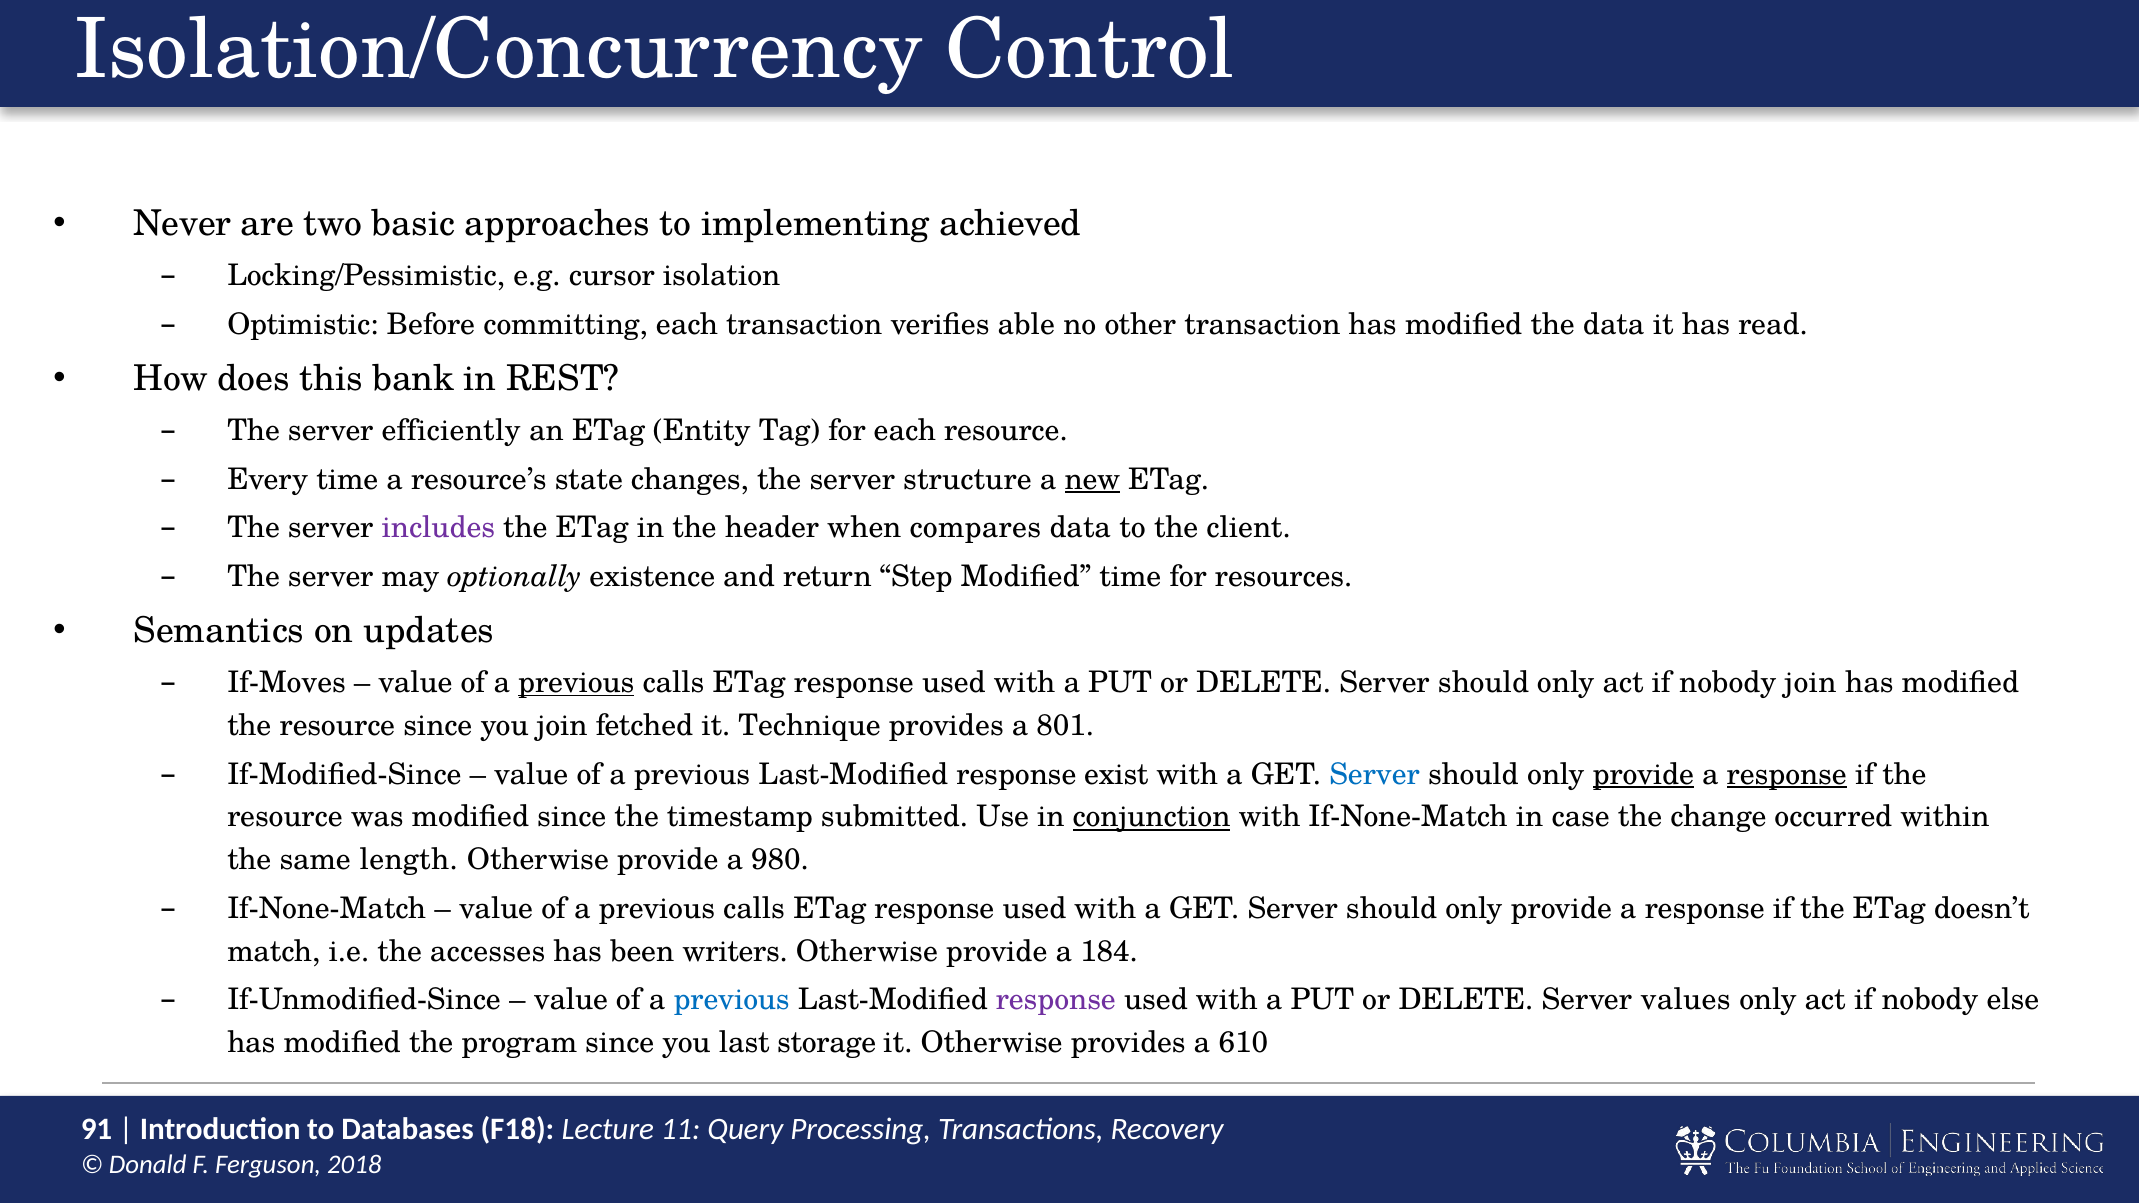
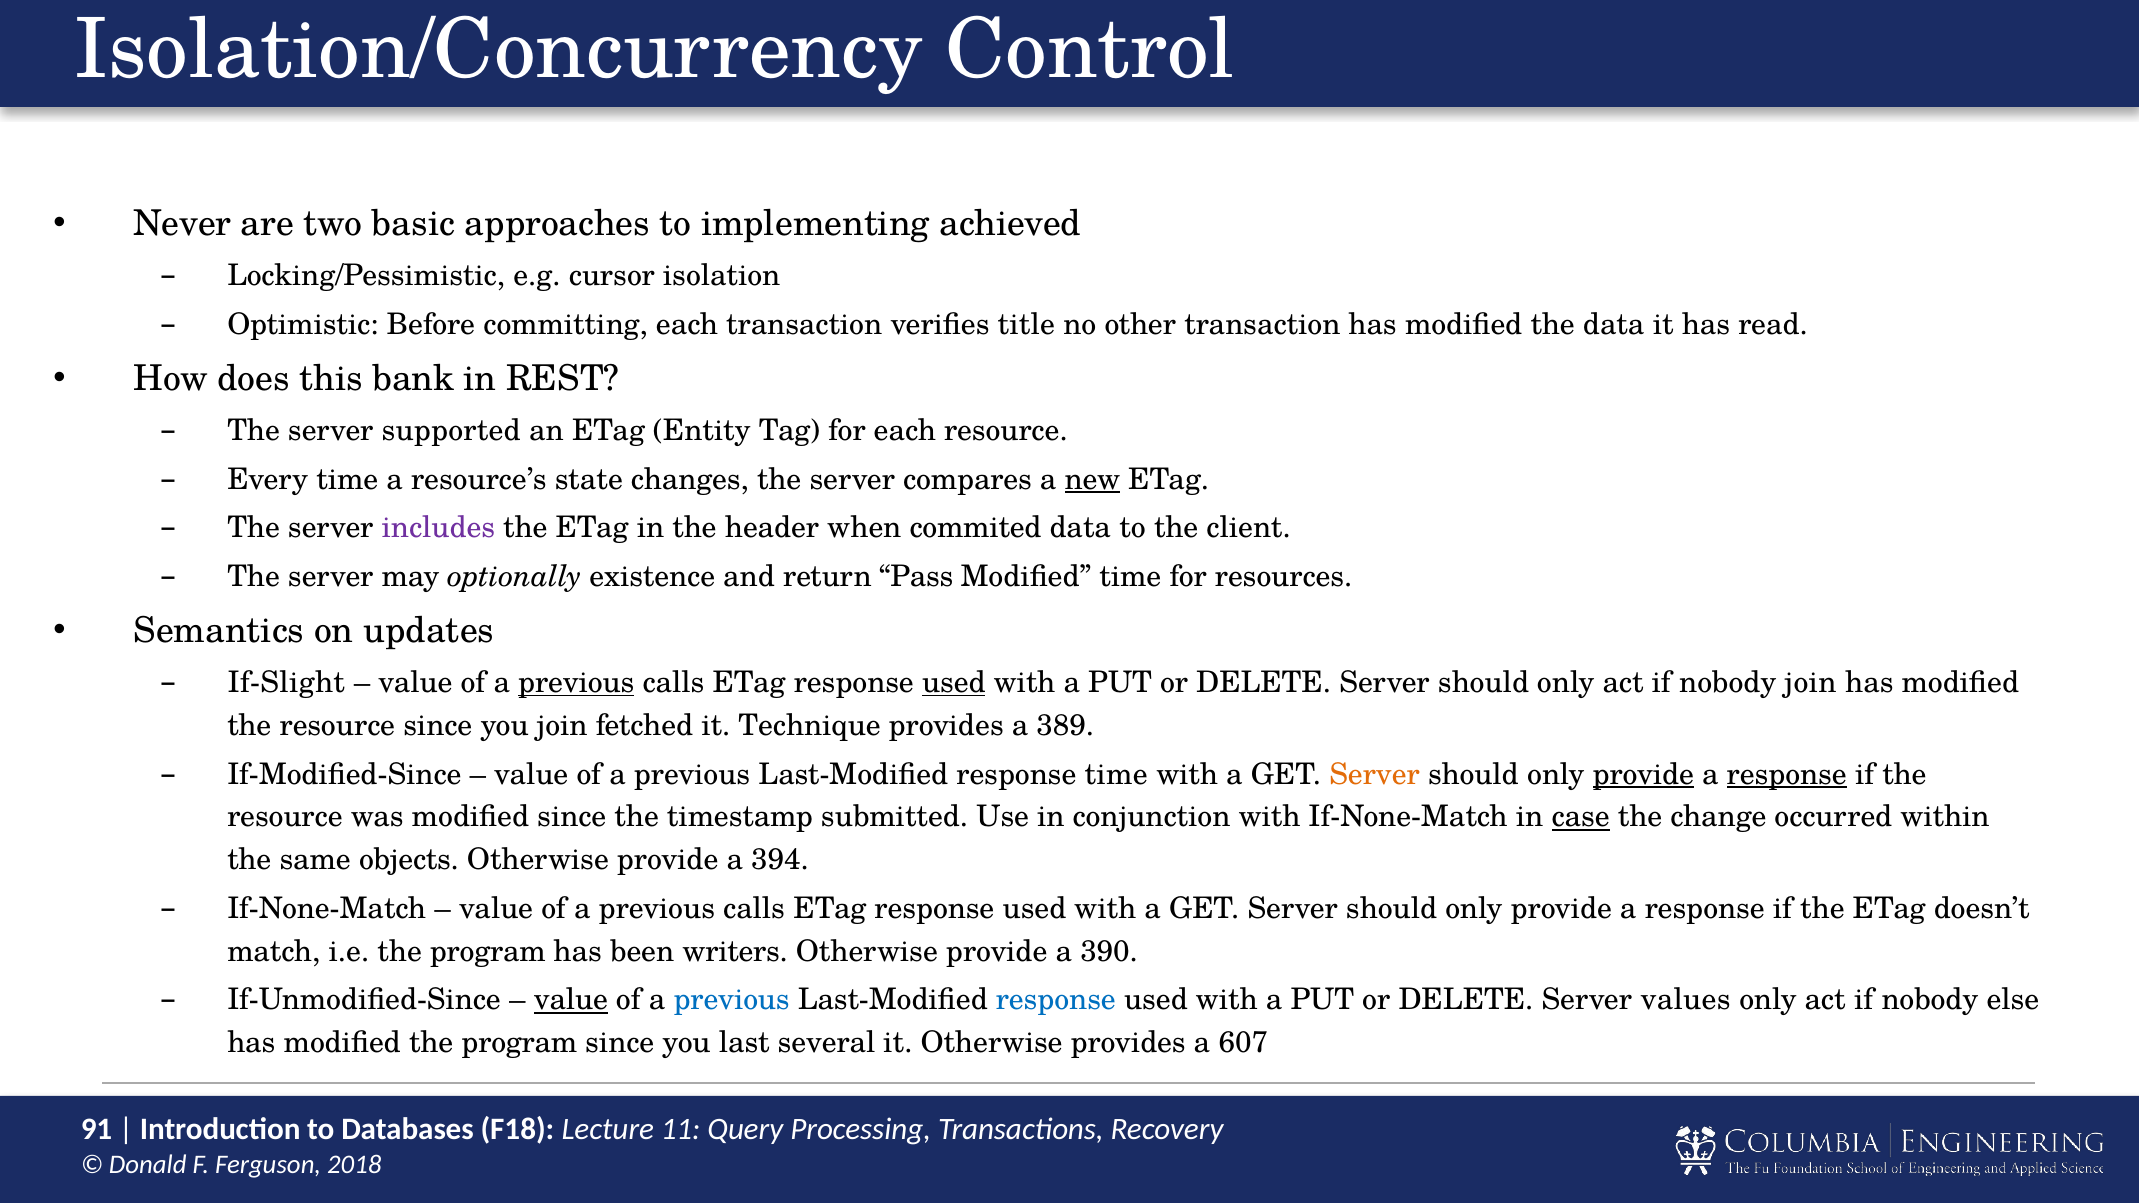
able: able -> title (1026, 325)
efficiently: efficiently -> supported (451, 431)
structure: structure -> compares (968, 479)
compares: compares -> commited (976, 528)
Step: Step -> Pass (916, 577)
If-Moves: If-Moves -> If-Slight (286, 683)
used underline: none -> present (954, 683)
801: 801 -> 389 (1065, 726)
response exist: exist -> time (1116, 774)
Server colour: blue -> orange (1375, 774)
conjunction underline: present -> none (1151, 817)
case underline: none -> present (1581, 817)
length: length -> objects (409, 860)
980: 980 -> 394 (780, 860)
i.e the accesses: accesses -> program (488, 952)
184: 184 -> 390 (1109, 952)
value underline: none -> present (571, 1000)
response colour: purple -> blue (1056, 1000)
storage: storage -> several (827, 1043)
610: 610 -> 607 (1243, 1043)
